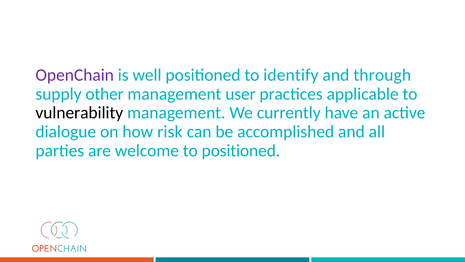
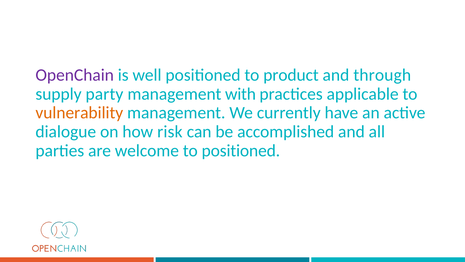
identify: identify -> product (291, 75)
other: other -> party (104, 94)
user: user -> with (241, 94)
vulnerability colour: black -> orange (79, 113)
